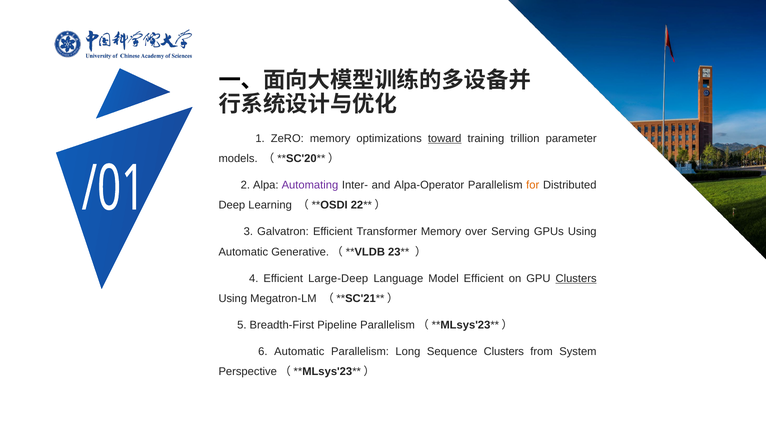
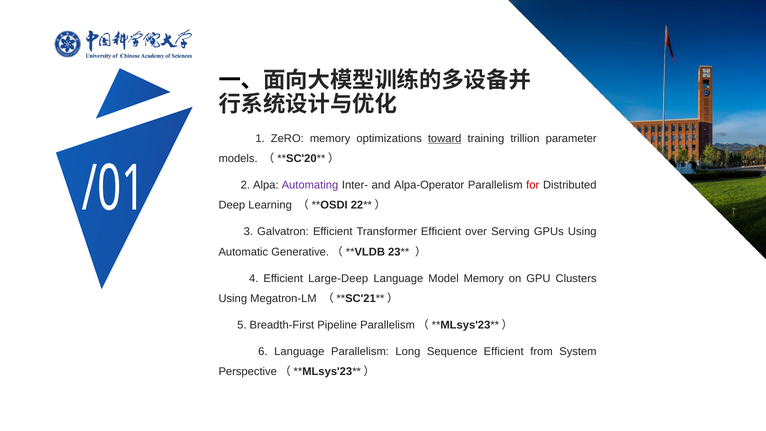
for colour: orange -> red (533, 185)
Transformer Memory: Memory -> Efficient (441, 232)
Model Efficient: Efficient -> Memory (484, 278)
Clusters underline: present -> none (576, 278)
6 Automatic: Automatic -> Language (299, 351)
Sequence Clusters: Clusters -> Efficient (504, 351)
